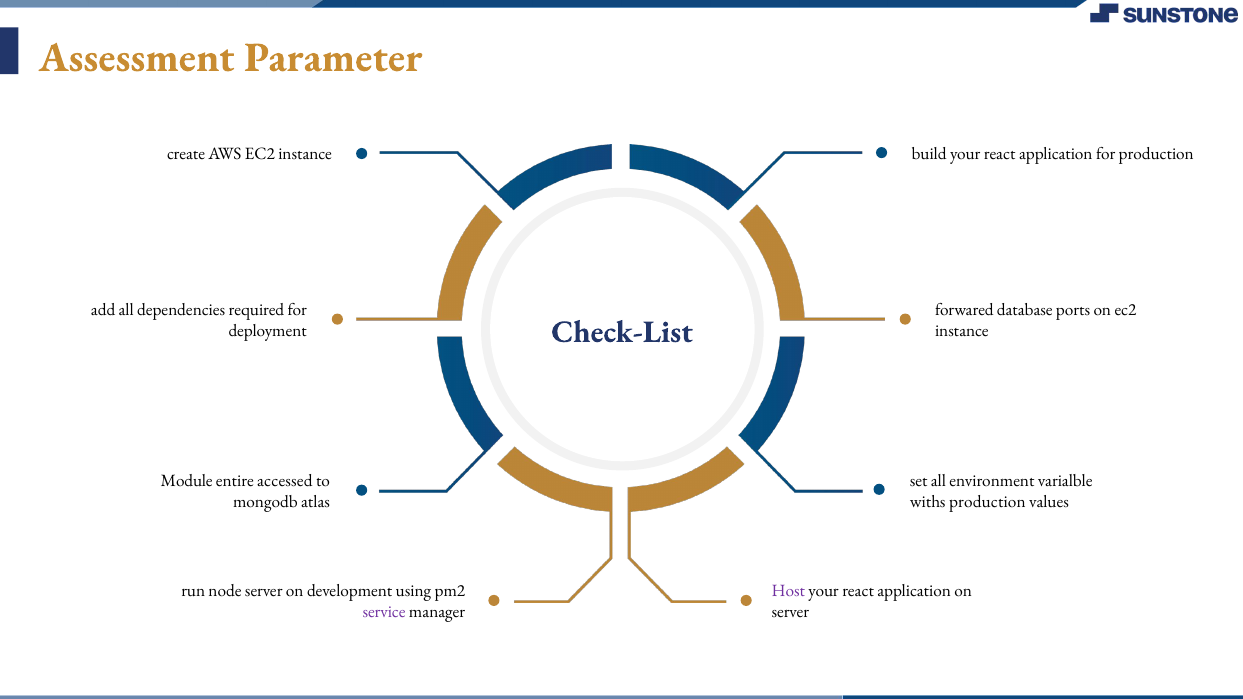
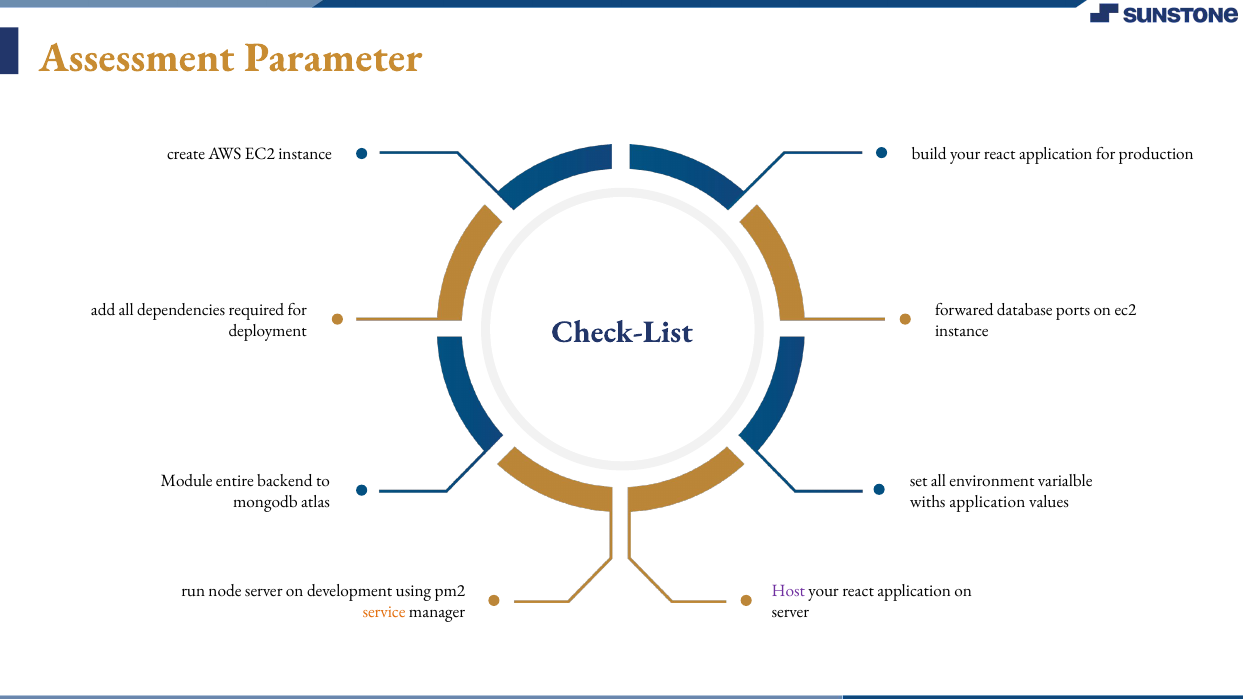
accessed: accessed -> backend (285, 481)
withs production: production -> application (987, 502)
service colour: purple -> orange (384, 612)
